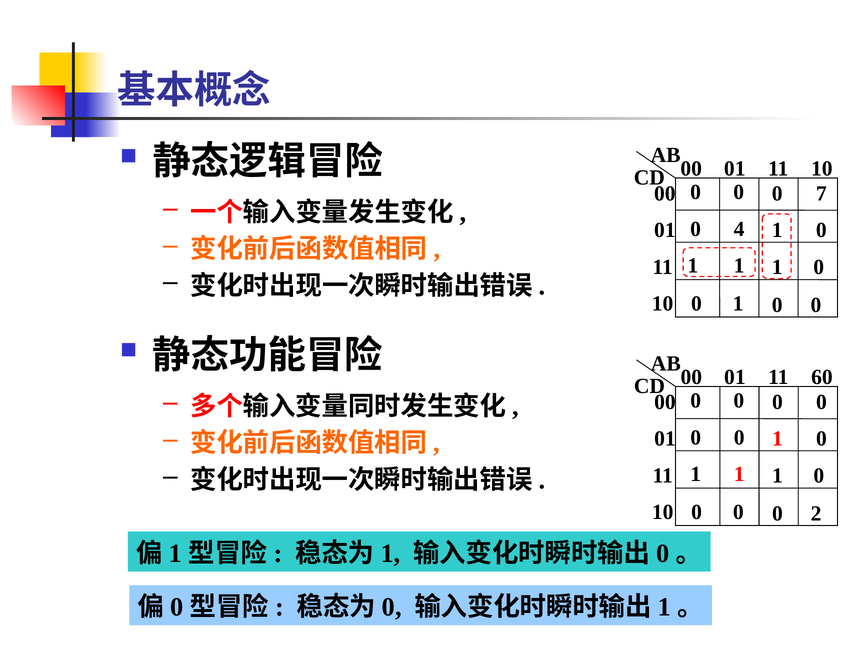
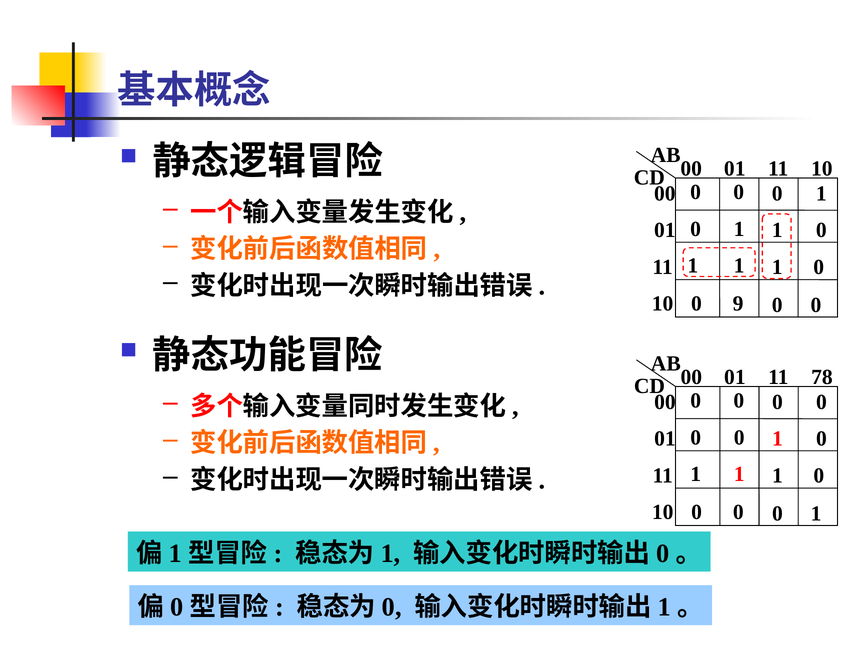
7: 7 -> 1 (821, 194)
4: 4 -> 1 (739, 229)
1: 1 -> 9 (738, 304)
60: 60 -> 78 (822, 377)
2: 2 -> 1 (816, 514)
